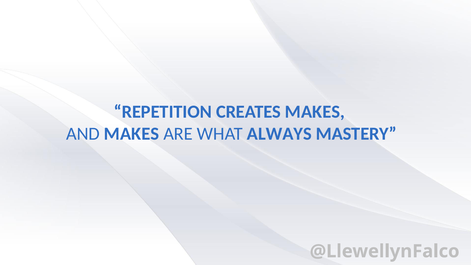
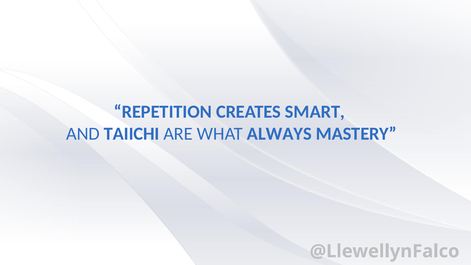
CREATES MAKES: MAKES -> SMART (315, 112)
AND MAKES: MAKES -> TAIICHI (132, 134)
